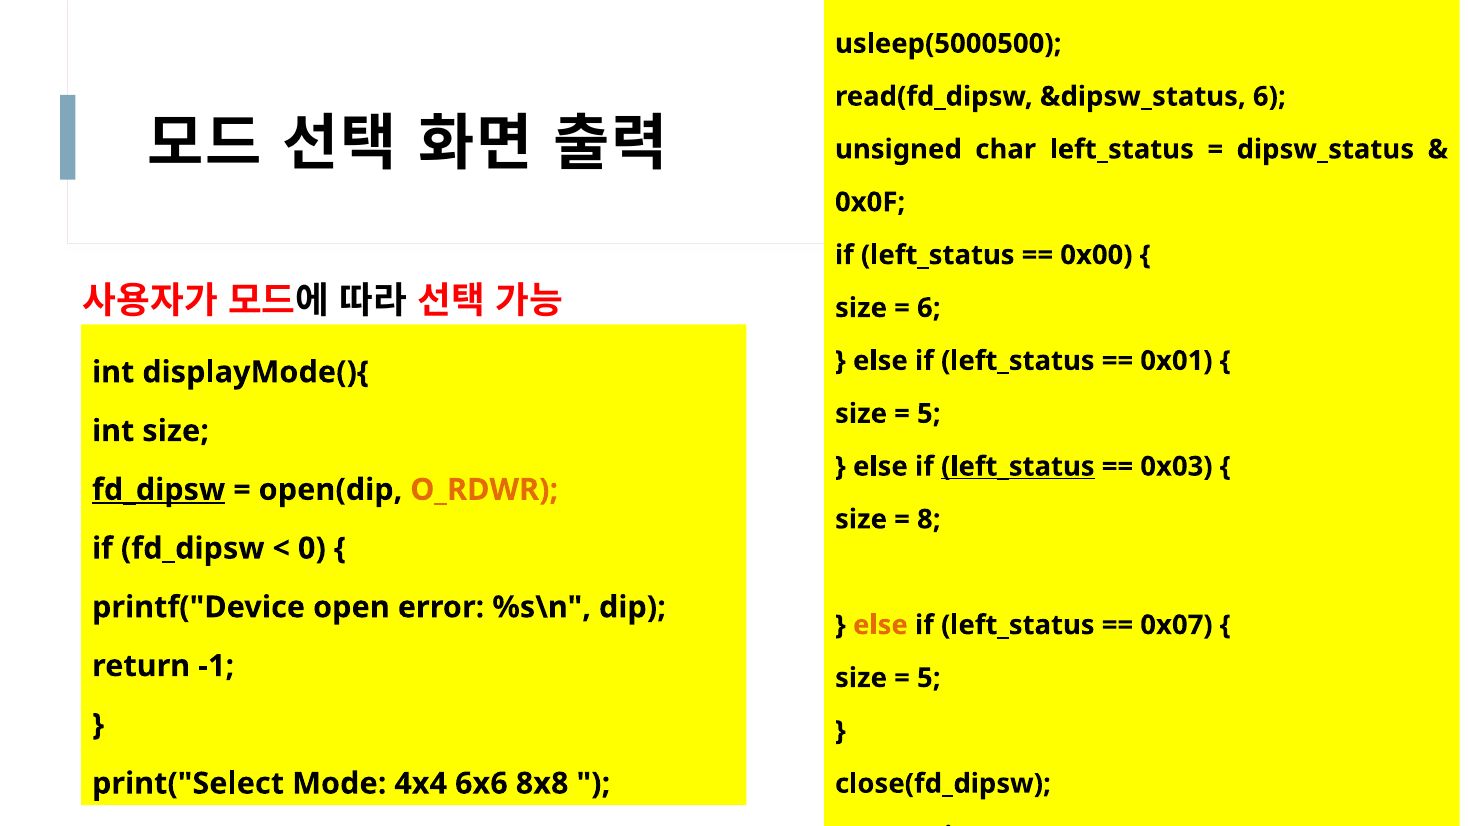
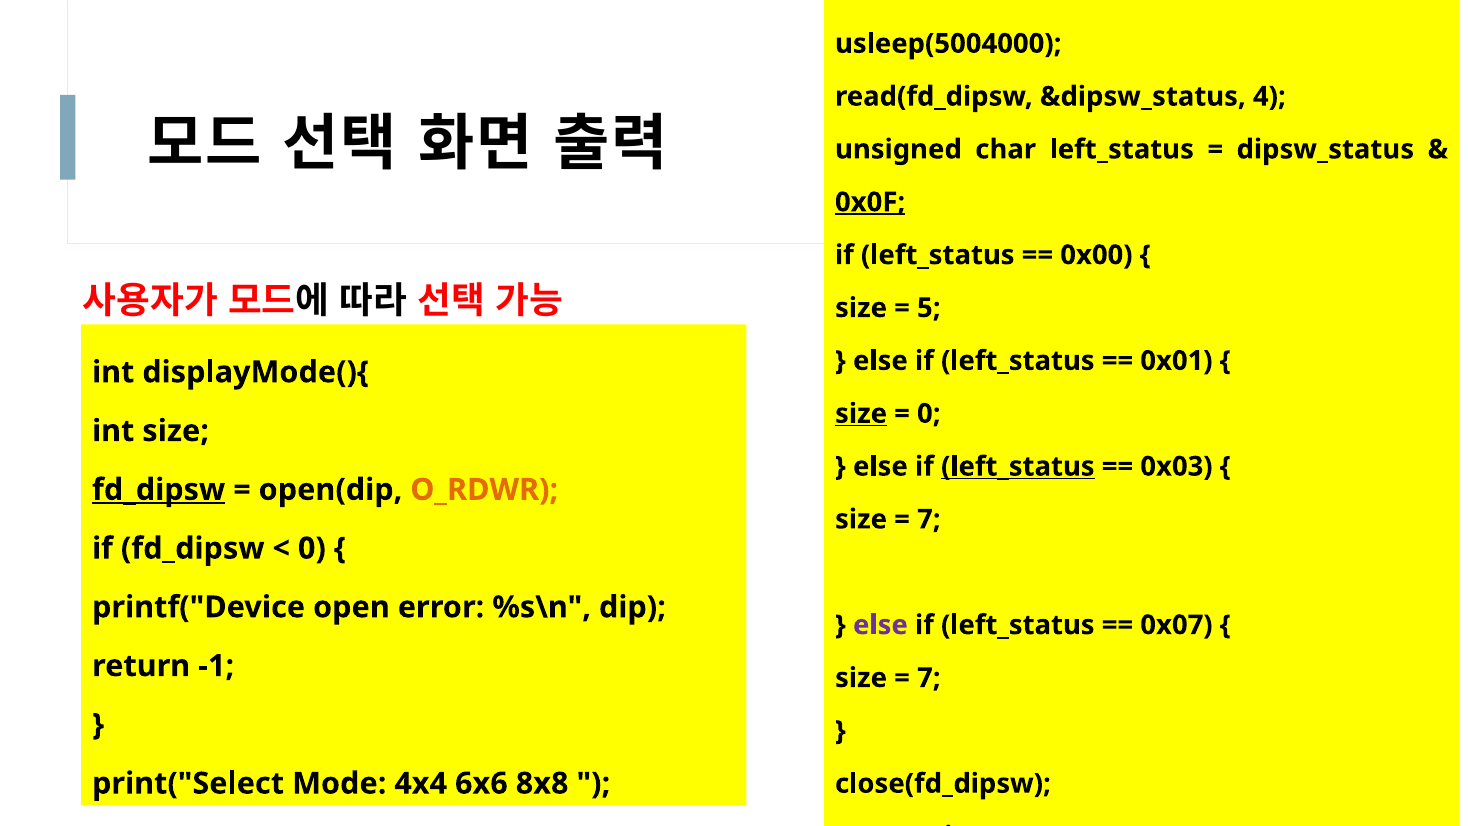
usleep(5000500: usleep(5000500 -> usleep(5004000 (948, 44)
&dipsw_status 6: 6 -> 4 (1269, 97)
0x0F underline: none -> present (870, 202)
6: 6 -> 5 (929, 308)
size underline: none -> present (861, 414)
5: 5 -> 0 (929, 414)
8: 8 -> 7 (929, 519)
else colour: orange -> purple (880, 625)
5: 5 -> 7 (929, 678)
